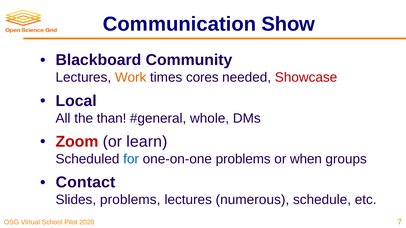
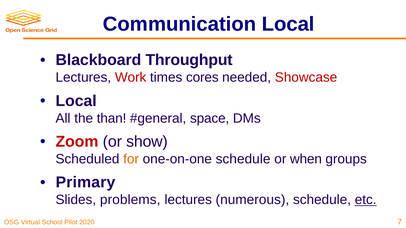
Communication Show: Show -> Local (288, 24)
Community: Community -> Throughput (189, 60)
Work colour: orange -> red (131, 78)
whole: whole -> space (210, 118)
learn: learn -> show (147, 142)
for colour: blue -> orange (131, 159)
one-on-one problems: problems -> schedule (243, 159)
Contact: Contact -> Primary (85, 183)
etc underline: none -> present (366, 200)
